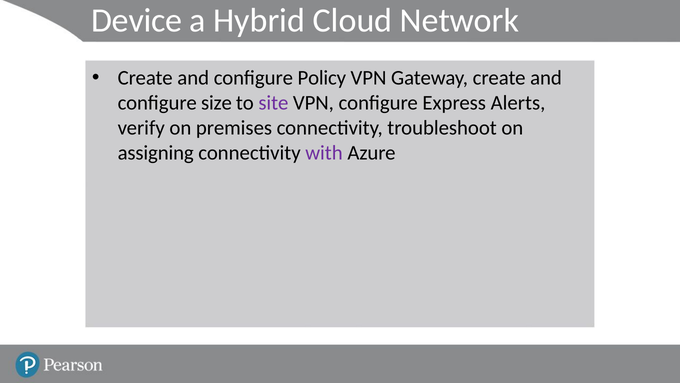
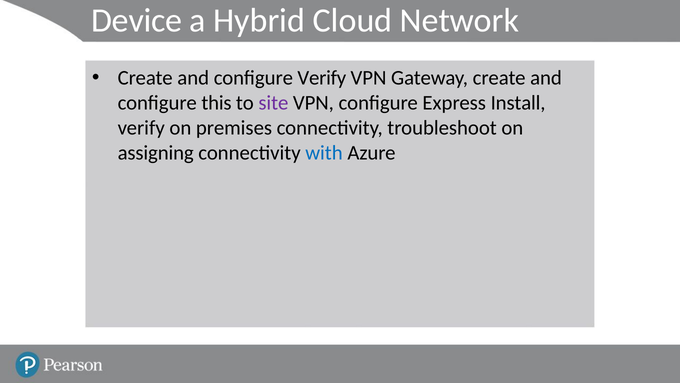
configure Policy: Policy -> Verify (322, 78)
size: size -> this (216, 103)
Alerts: Alerts -> Install (518, 103)
with colour: purple -> blue (324, 153)
